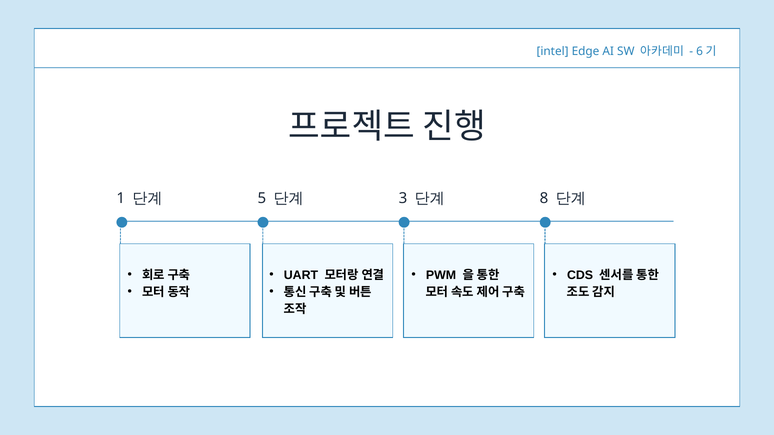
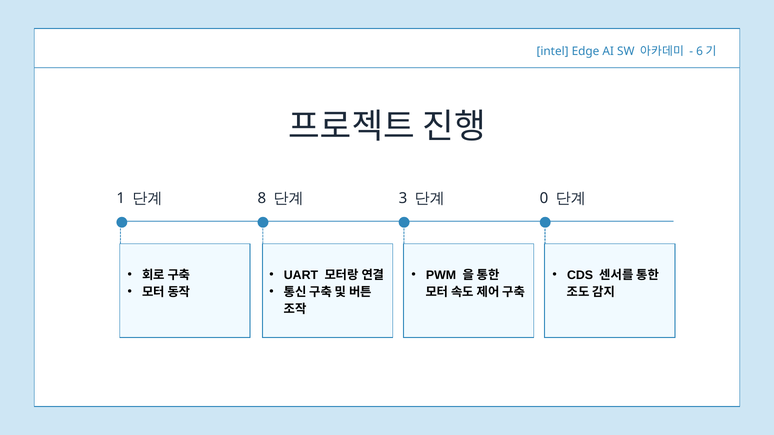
5: 5 -> 8 (262, 198)
8: 8 -> 0 (544, 198)
